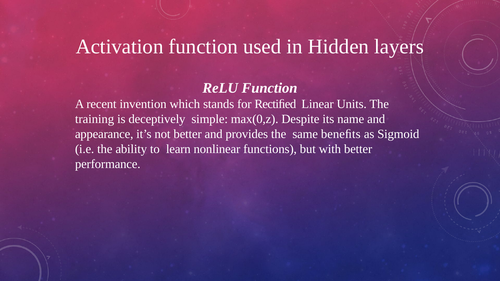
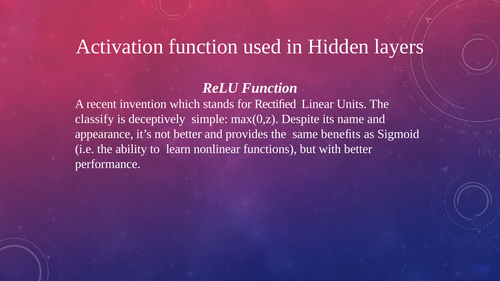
training: training -> classify (95, 119)
